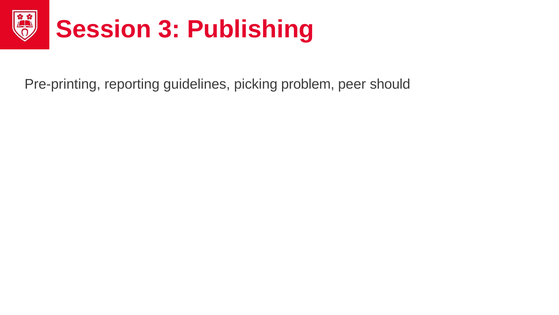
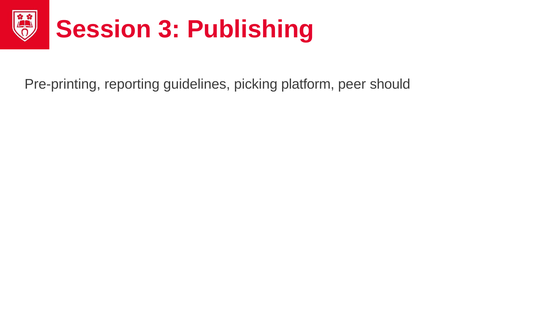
problem: problem -> platform (308, 84)
